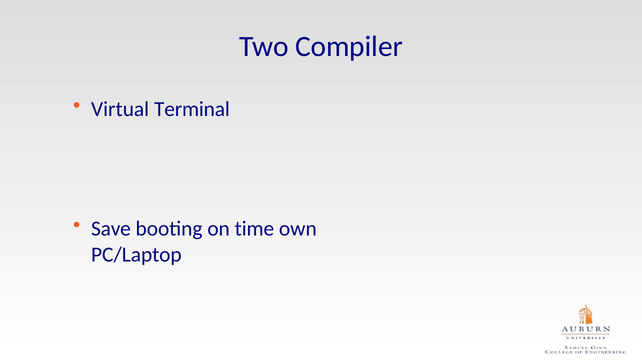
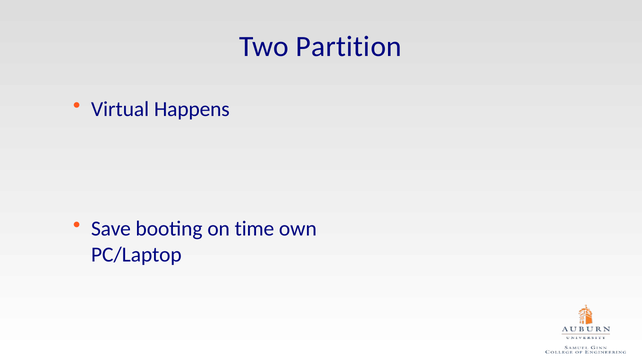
Compiler: Compiler -> Partition (349, 47)
Terminal: Terminal -> Happens (192, 109)
